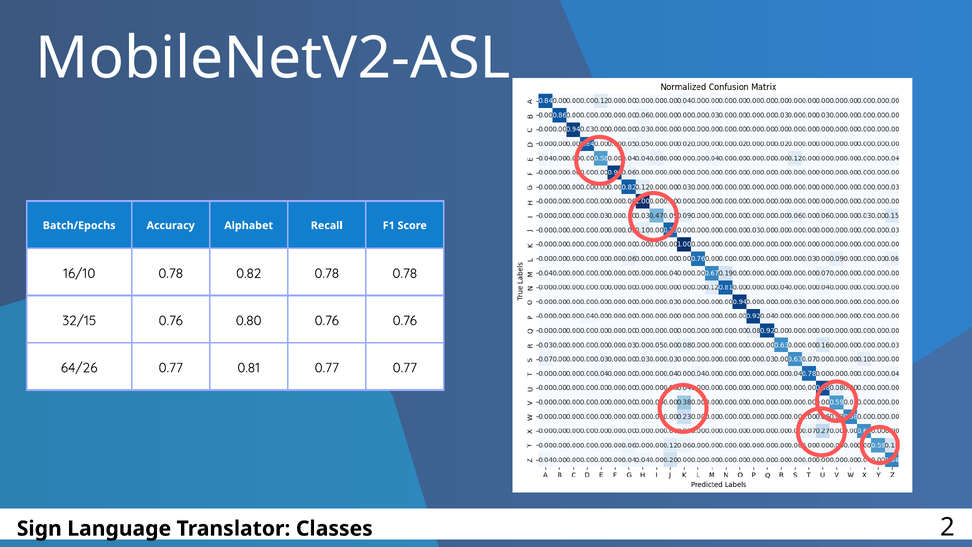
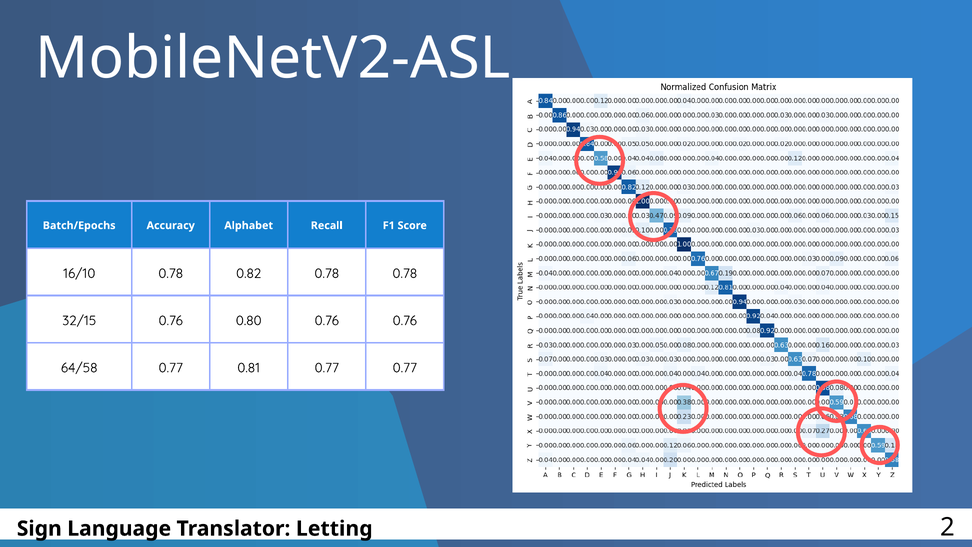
64/26: 64/26 -> 64/58 (79, 368)
Classes: Classes -> Letting (334, 528)
